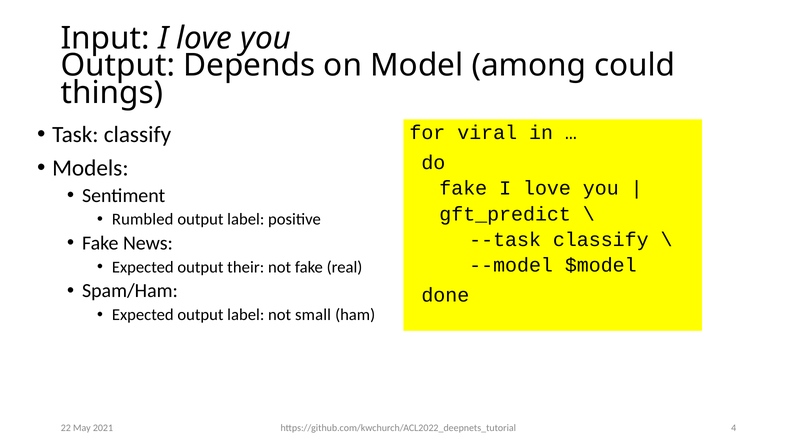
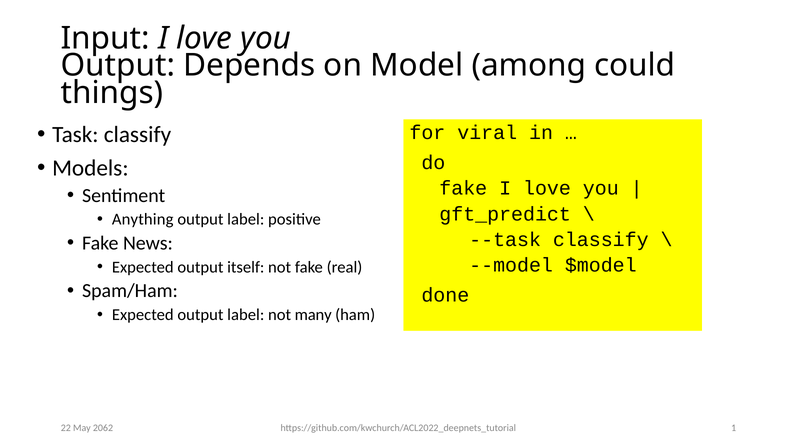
Rumbled: Rumbled -> Anything (143, 220)
their: their -> itself (246, 267)
small: small -> many (313, 315)
4: 4 -> 1 (734, 428)
2021: 2021 -> 2062 (103, 428)
